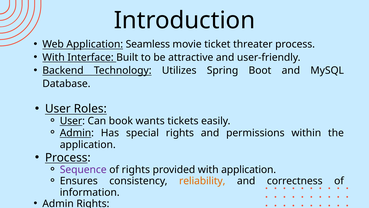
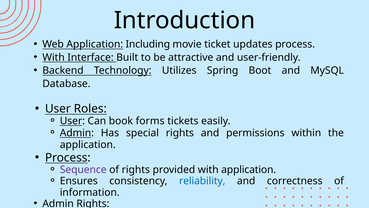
Seamless: Seamless -> Including (148, 44)
threater: threater -> updates (253, 44)
wants: wants -> forms (150, 121)
reliability colour: orange -> blue (202, 181)
